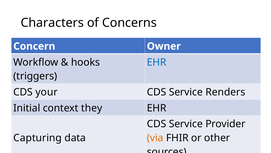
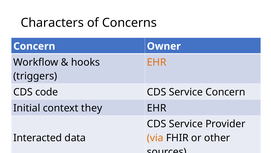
EHR colour: blue -> orange (157, 62)
your: your -> code (47, 92)
Service Renders: Renders -> Concern (225, 92)
Capturing: Capturing -> Interacted (38, 137)
